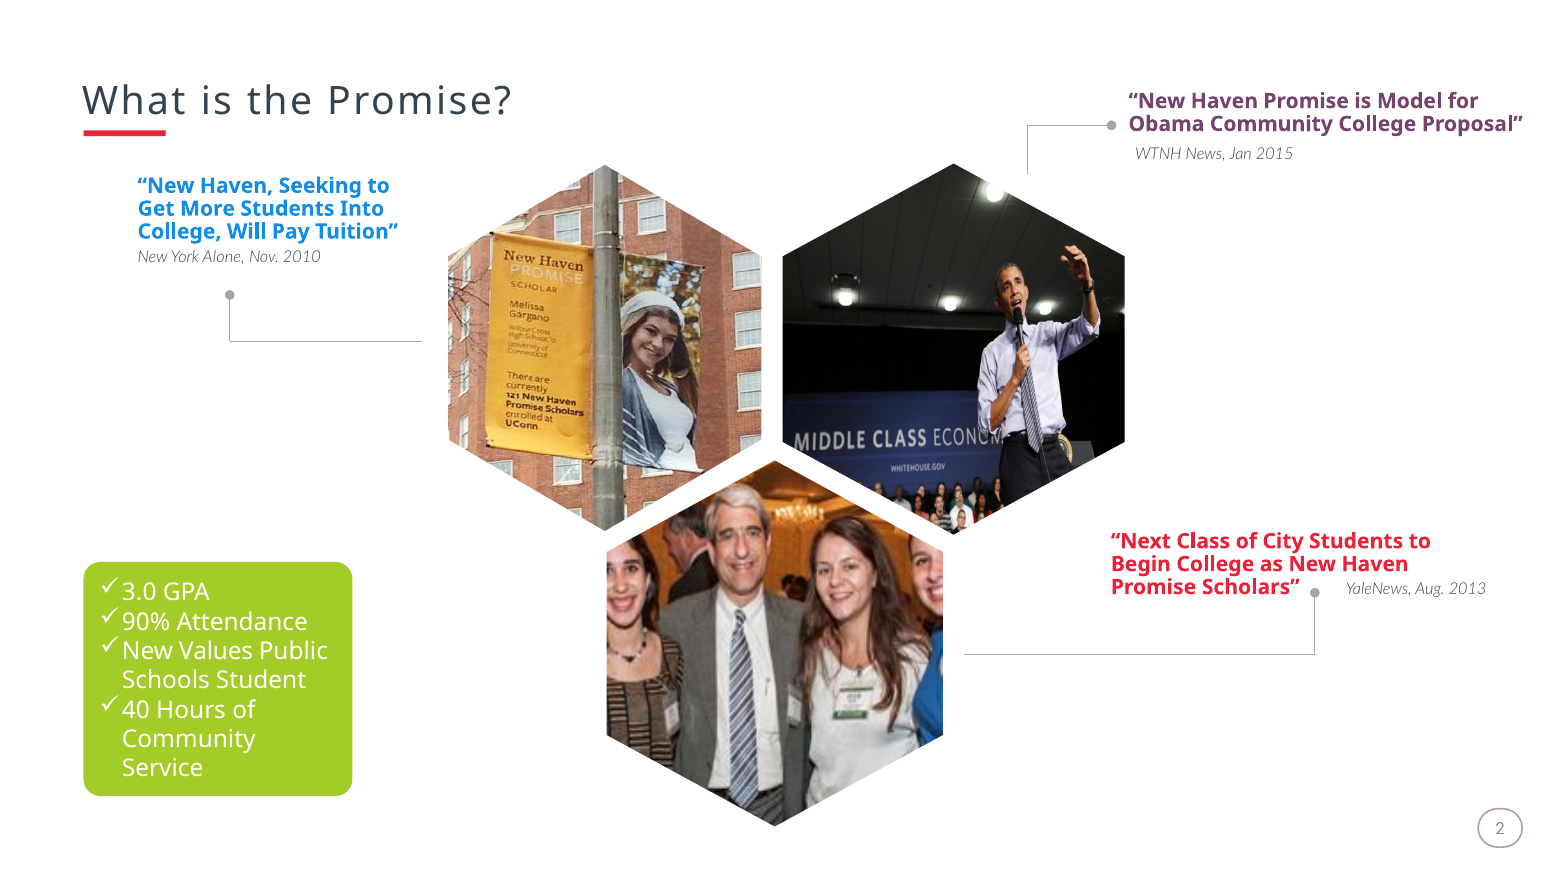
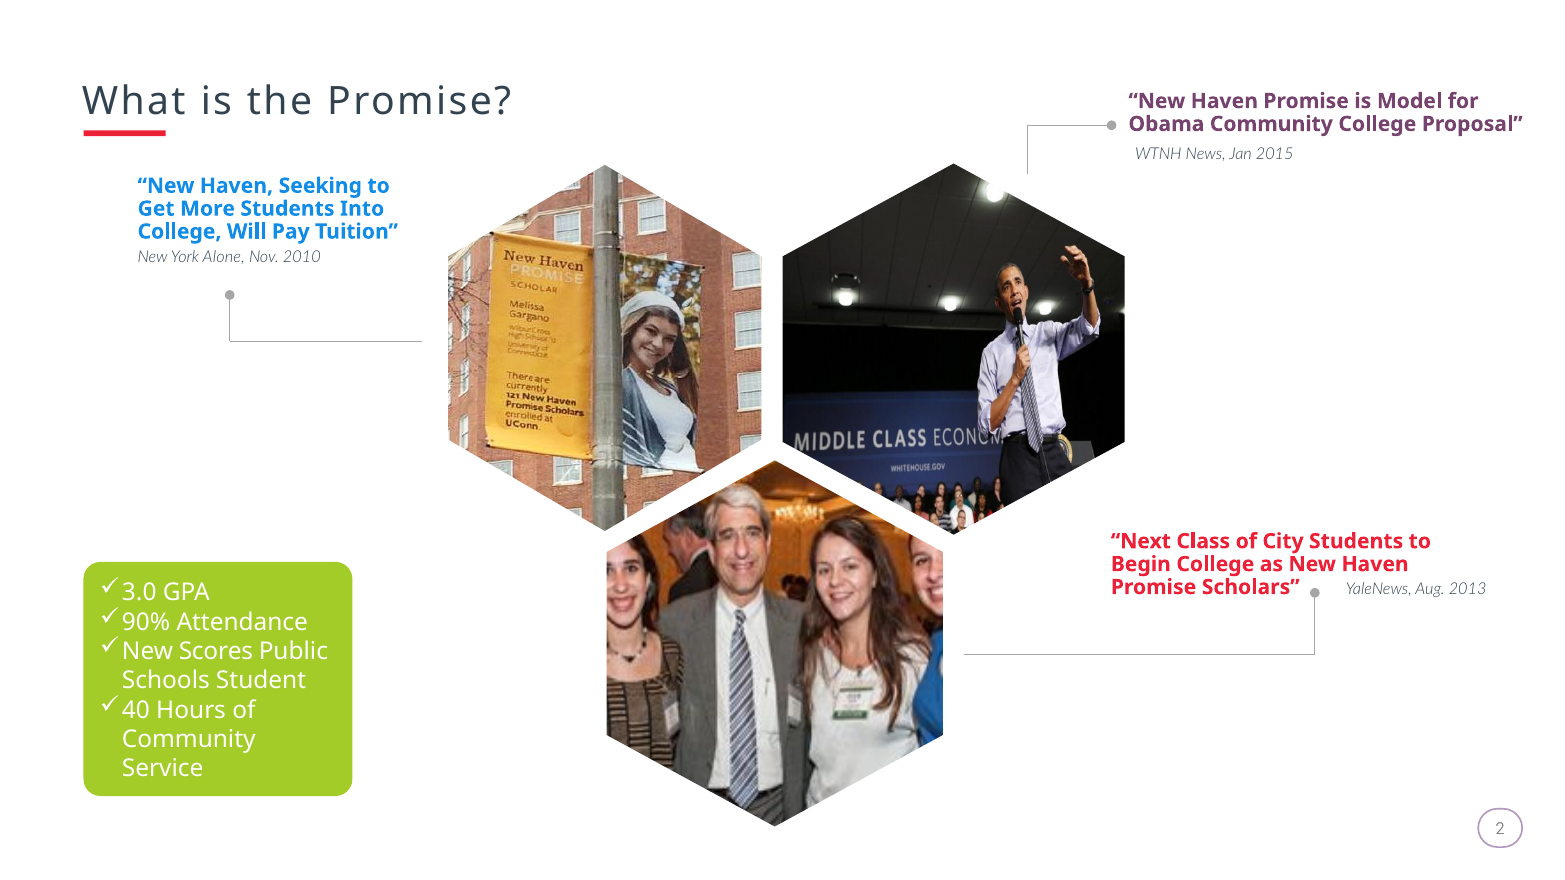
Values: Values -> Scores (216, 652)
